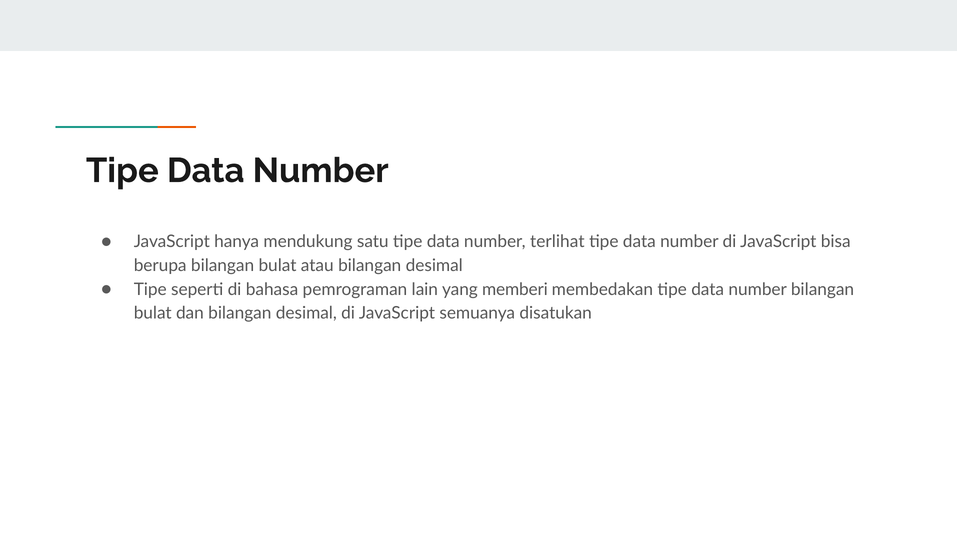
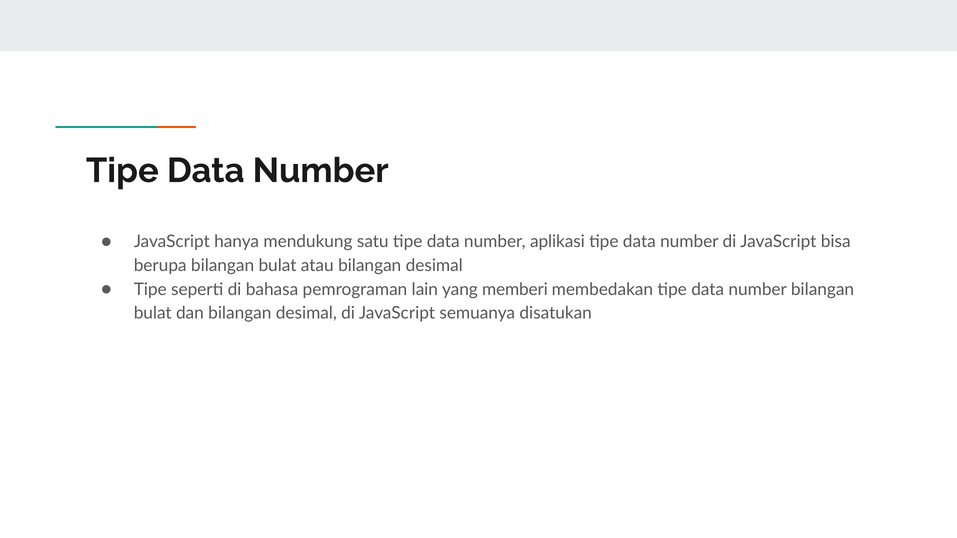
terlihat: terlihat -> aplikasi (557, 242)
